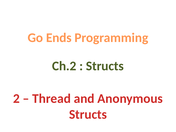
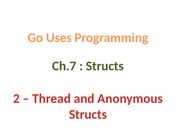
Ends: Ends -> Uses (59, 38)
Ch.2: Ch.2 -> Ch.7 (64, 66)
